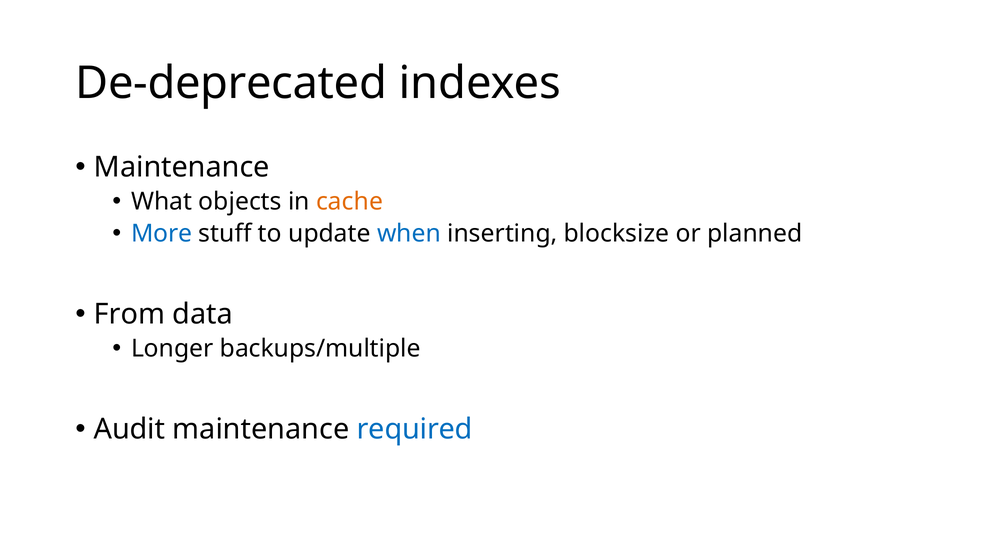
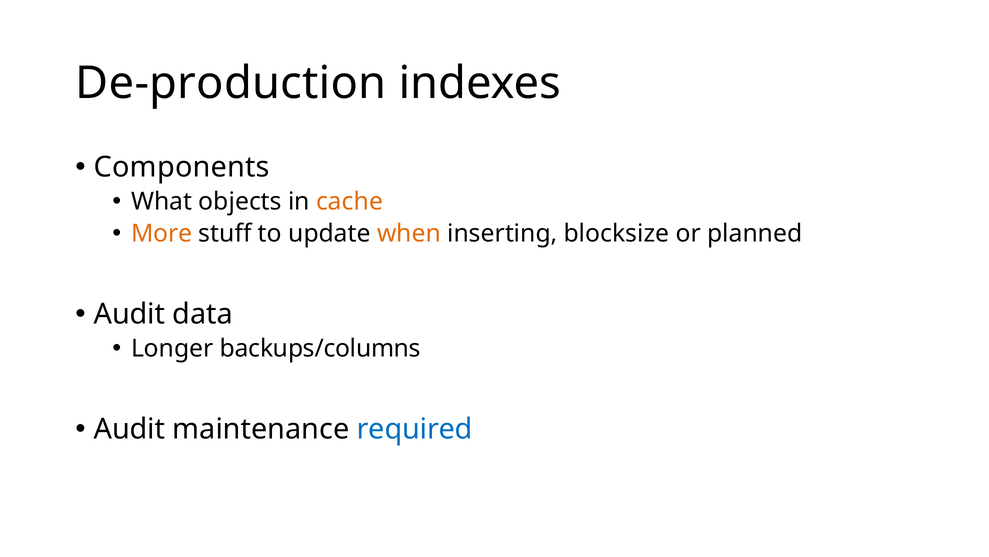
De-deprecated: De-deprecated -> De-production (231, 83)
Maintenance: Maintenance -> Components (182, 167)
More colour: blue -> orange (162, 233)
when colour: blue -> orange (409, 233)
From: From -> Audit (130, 314)
backups/multiple: backups/multiple -> backups/columns (320, 348)
